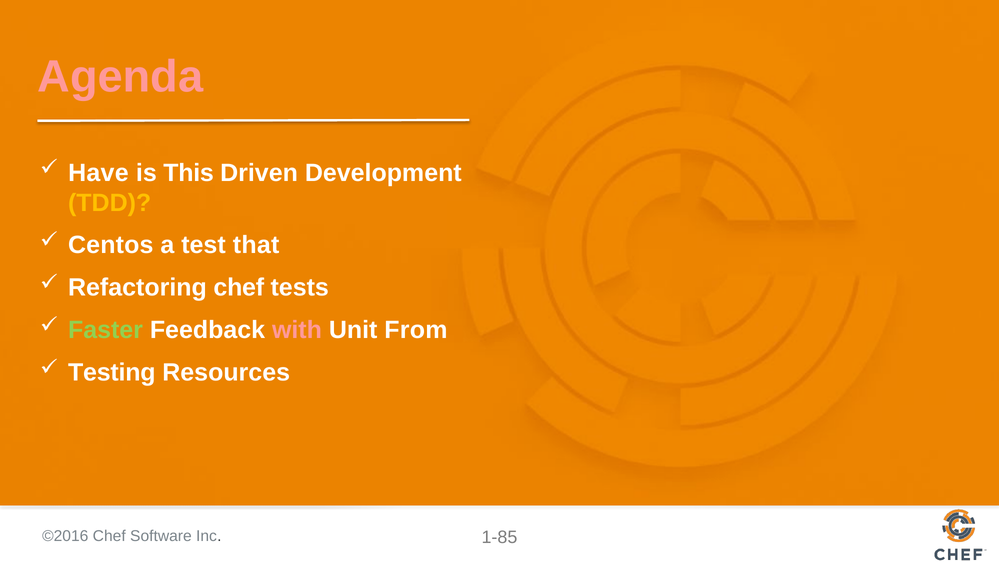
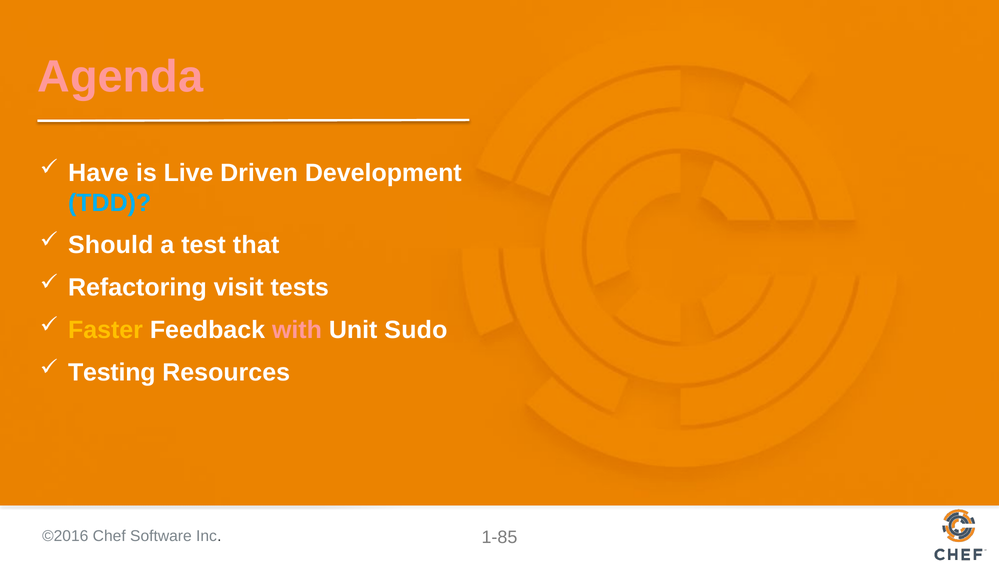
This: This -> Live (189, 173)
TDD colour: yellow -> light blue (110, 203)
Centos: Centos -> Should (111, 245)
Refactoring chef: chef -> visit (239, 288)
Faster colour: light green -> yellow (106, 330)
From: From -> Sudo (416, 330)
